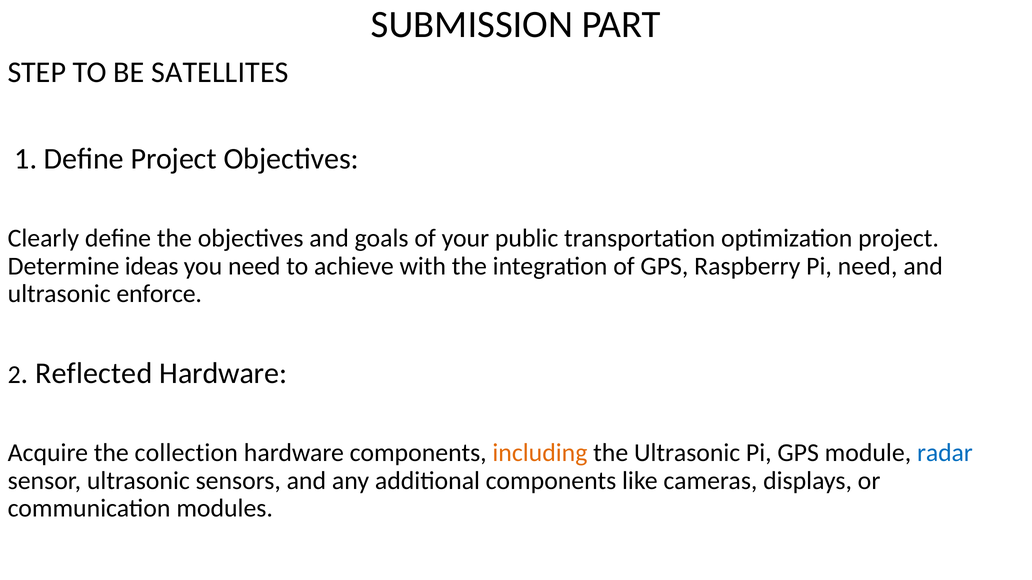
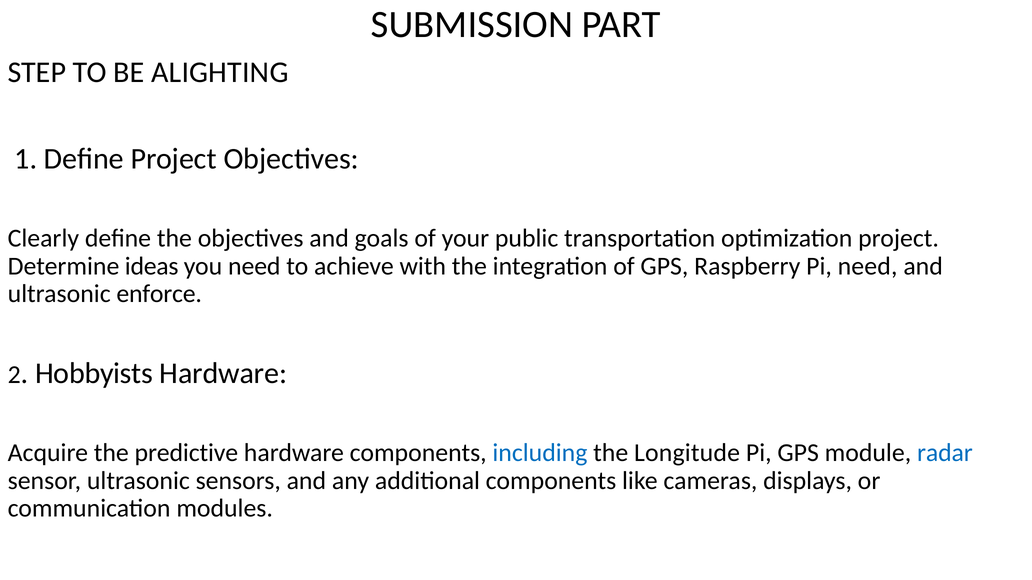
SATELLITES: SATELLITES -> ALIGHTING (220, 72)
Reflected: Reflected -> Hobbyists (94, 374)
collection: collection -> predictive (186, 453)
including colour: orange -> blue (540, 453)
the Ultrasonic: Ultrasonic -> Longitude (687, 453)
